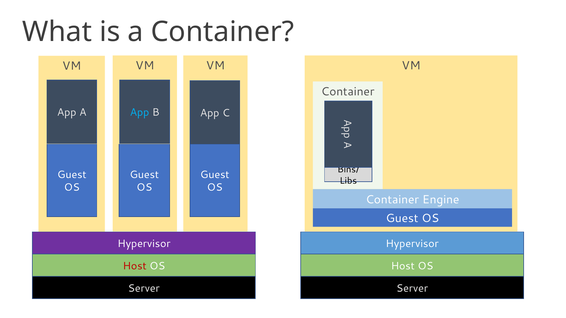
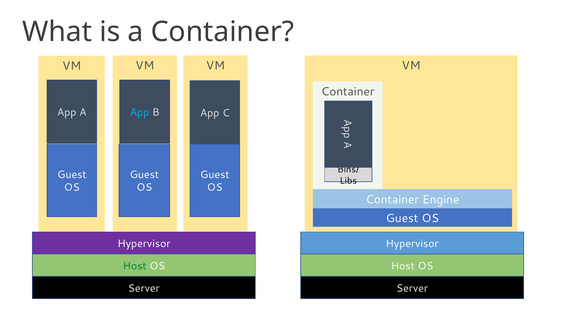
Host colour: red -> green (135, 266)
